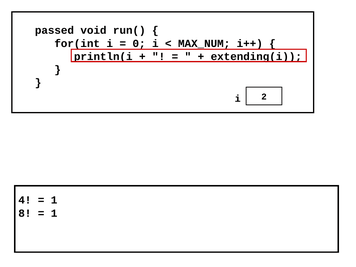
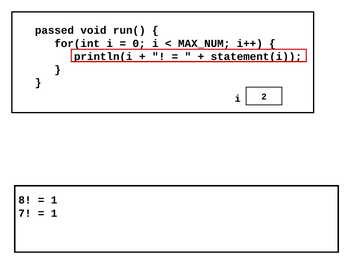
extending(i: extending(i -> statement(i (256, 56)
4: 4 -> 8 (25, 200)
8: 8 -> 7 (25, 213)
